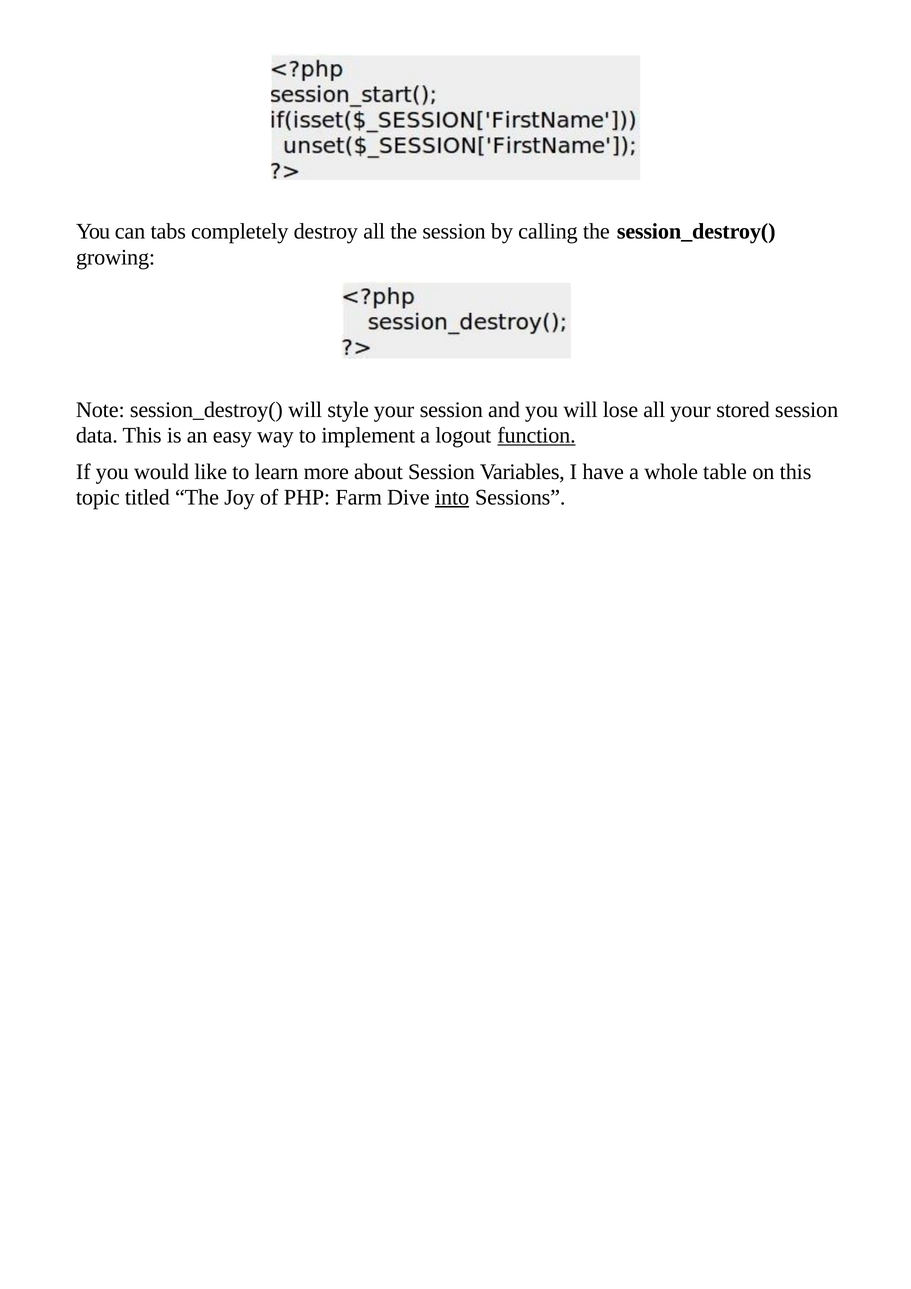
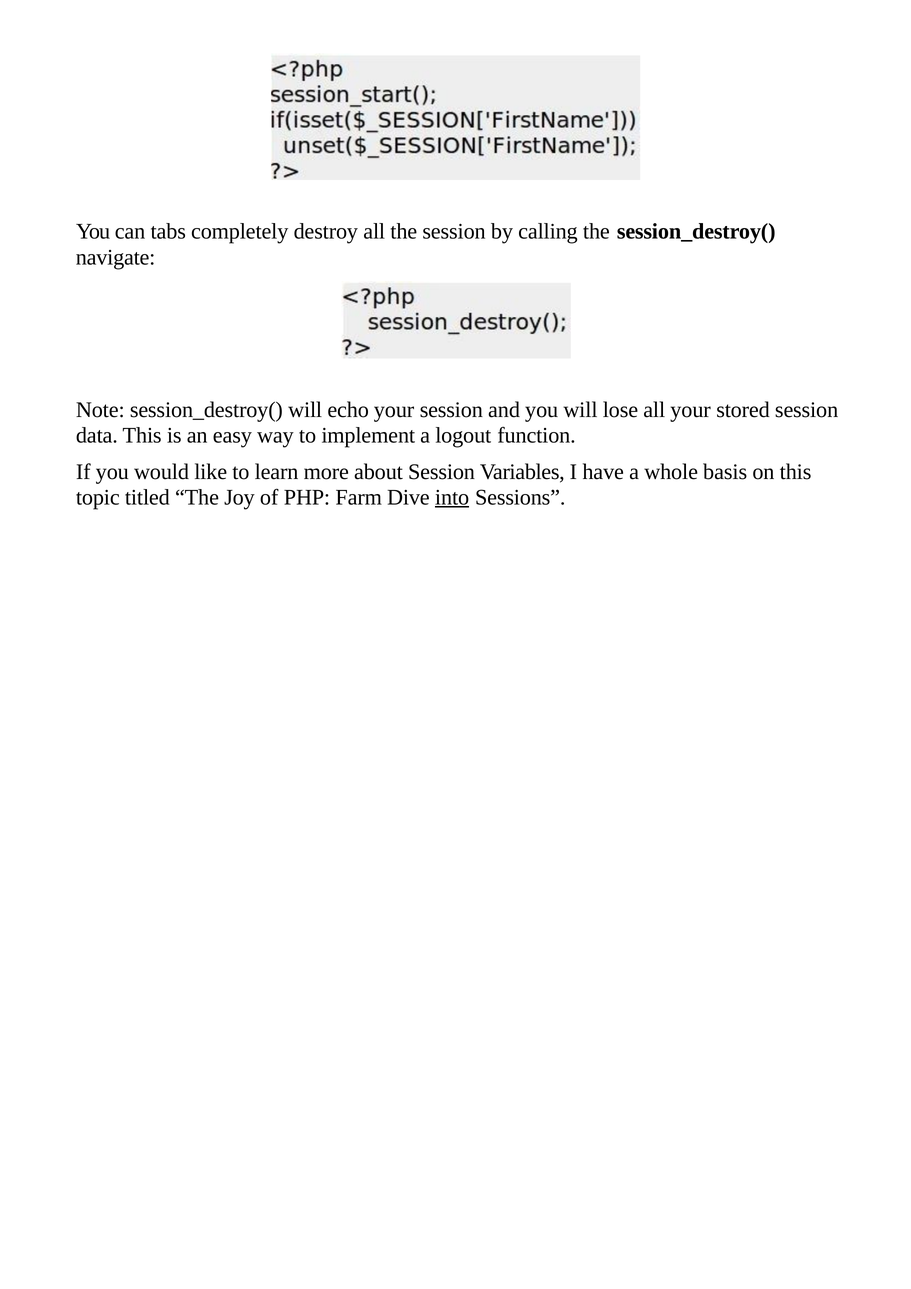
growing: growing -> navigate (116, 257)
style: style -> echo (348, 410)
function underline: present -> none (537, 435)
table: table -> basis (725, 472)
